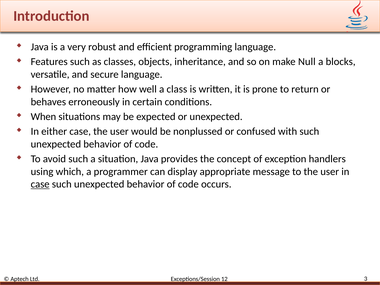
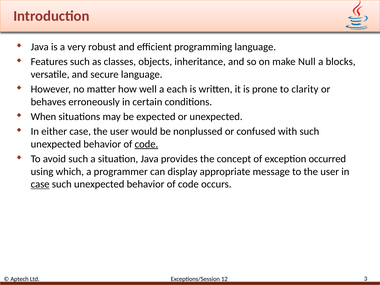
class: class -> each (177, 89)
return: return -> clarity (305, 89)
code underline: none -> present (146, 144)
handlers: handlers -> occurred (327, 159)
